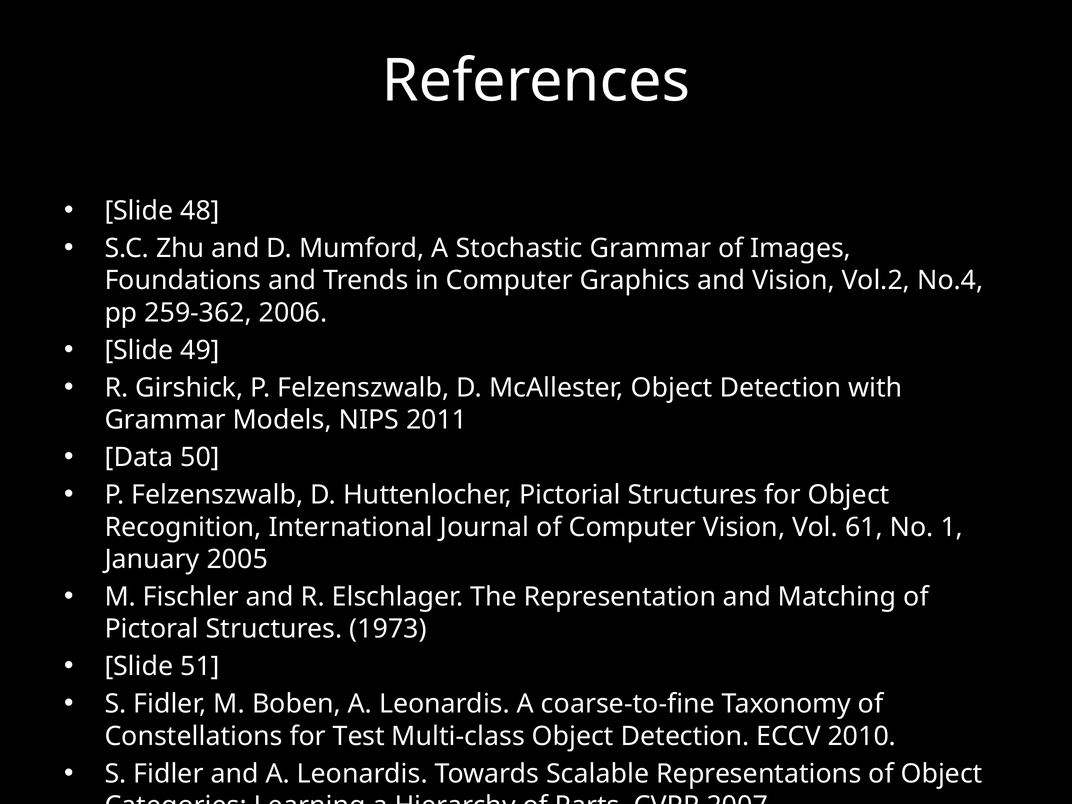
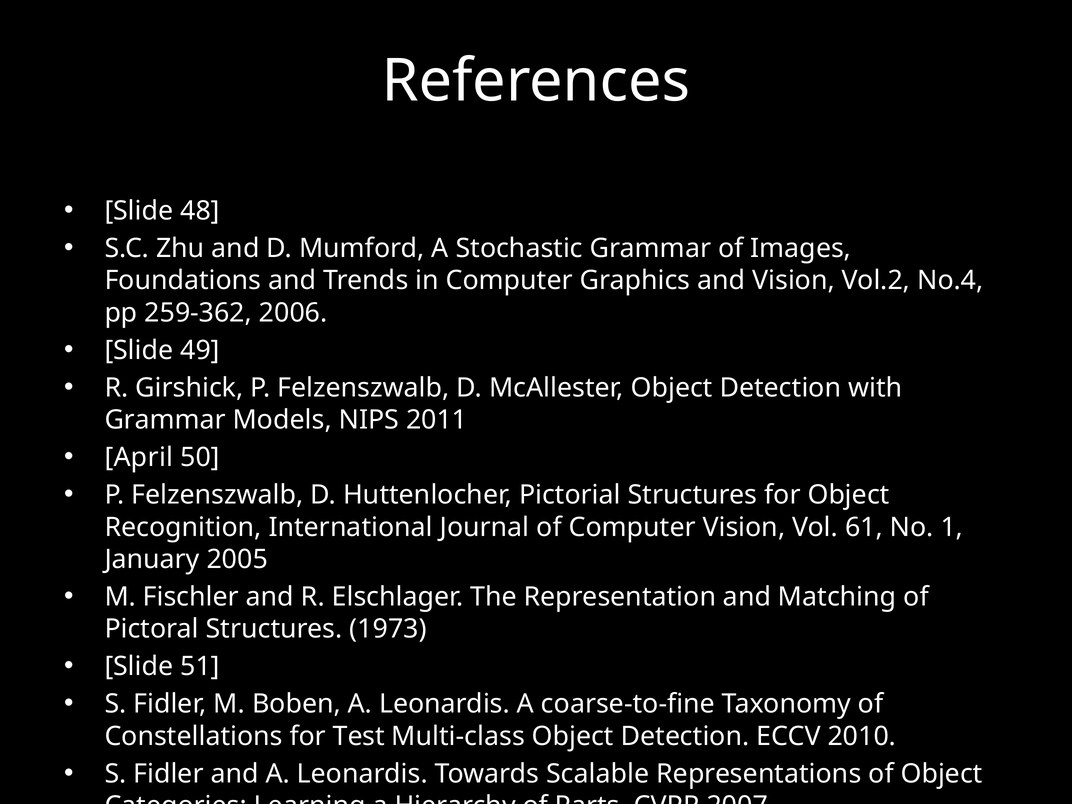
Data: Data -> April (139, 457)
